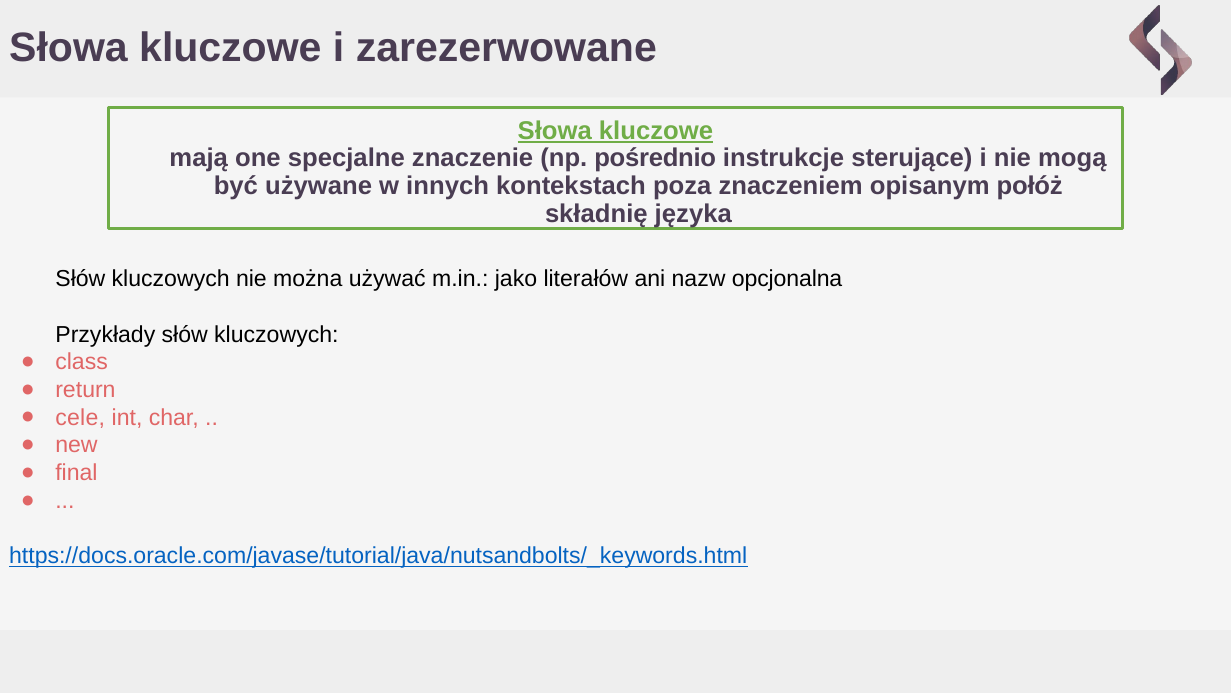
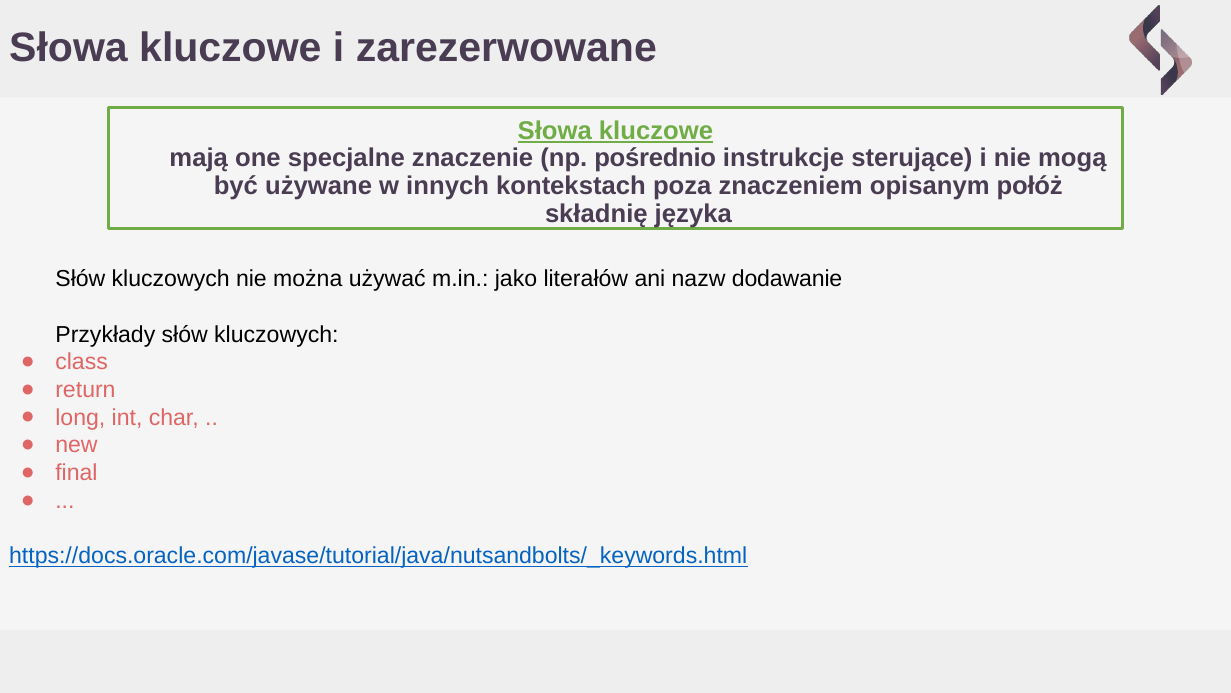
opcjonalna: opcjonalna -> dodawanie (787, 279)
cele: cele -> long (80, 417)
